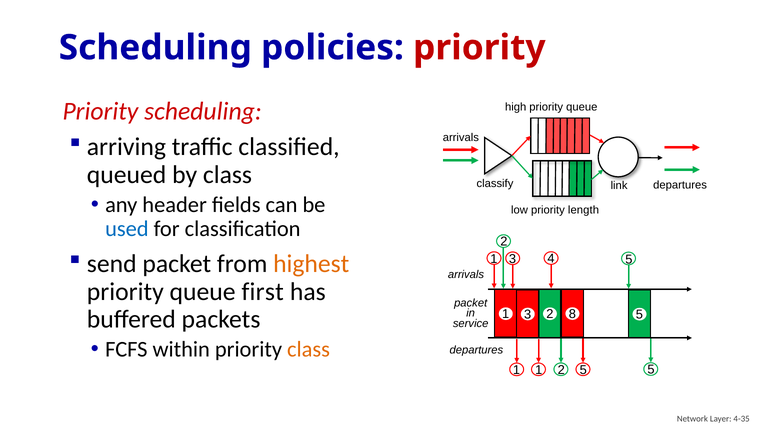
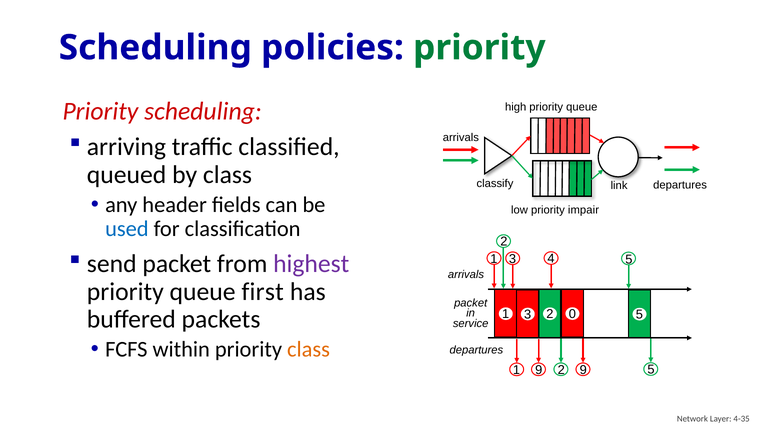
priority colour: red -> green (479, 48)
length: length -> impair (583, 210)
highest colour: orange -> purple (311, 264)
8: 8 -> 0 (572, 314)
1 1: 1 -> 9 (539, 370)
5: 5 -> 9 (583, 370)
